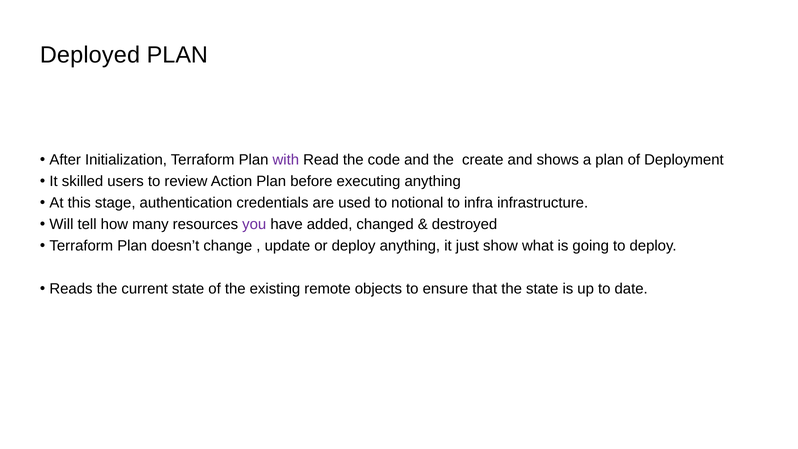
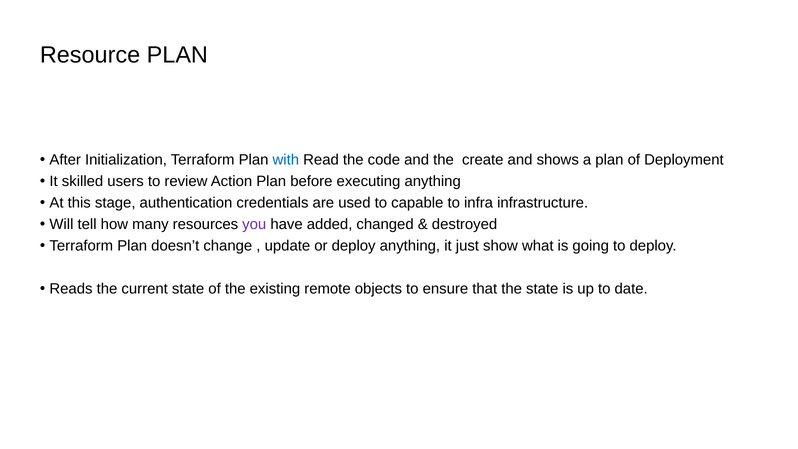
Deployed: Deployed -> Resource (90, 55)
with colour: purple -> blue (286, 160)
notional: notional -> capable (417, 203)
